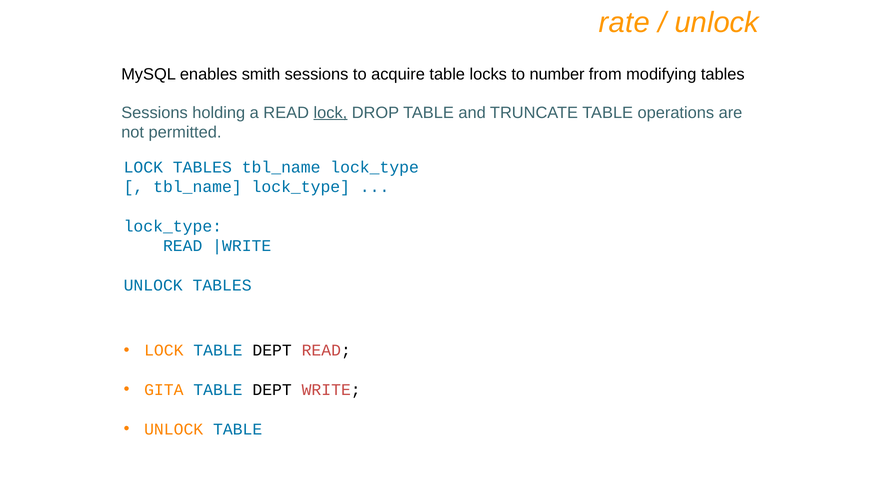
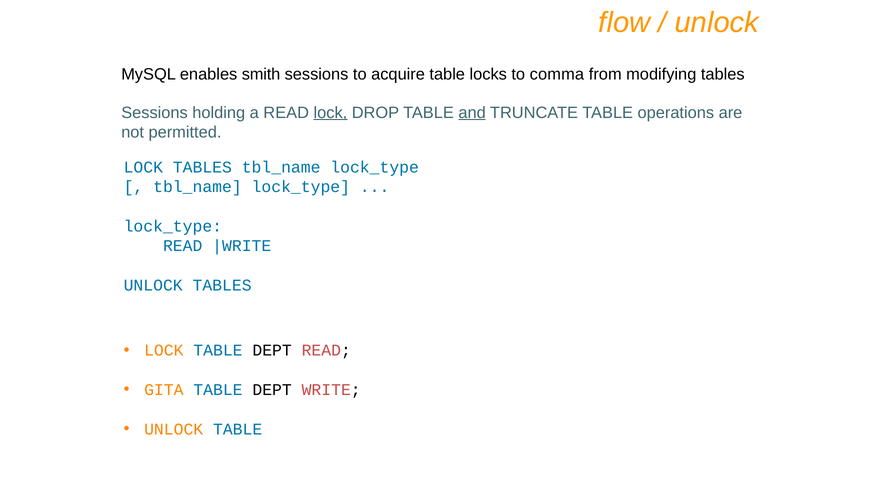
rate: rate -> flow (624, 23)
number: number -> comma (557, 74)
and underline: none -> present (472, 113)
